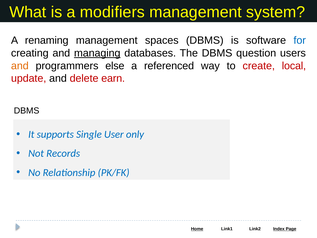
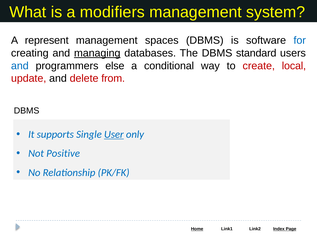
renaming: renaming -> represent (47, 40)
question: question -> standard (256, 53)
and colour: orange -> blue (20, 66)
referenced: referenced -> conditional (169, 66)
earn: earn -> from (113, 78)
User underline: none -> present (114, 134)
Records: Records -> Positive (63, 153)
